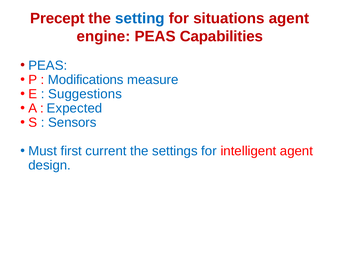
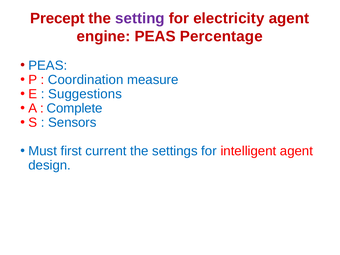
setting colour: blue -> purple (140, 18)
situations: situations -> electricity (229, 18)
Capabilities: Capabilities -> Percentage (221, 36)
Modifications: Modifications -> Coordination (86, 80)
Expected: Expected -> Complete (75, 108)
